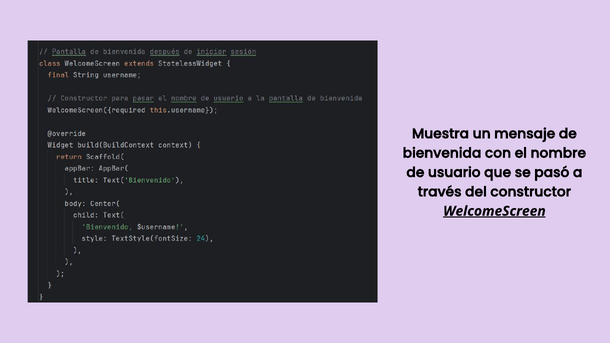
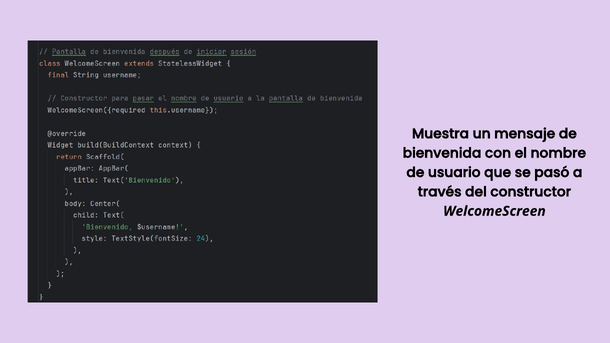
WelcomeScreen underline: present -> none (494, 211)
